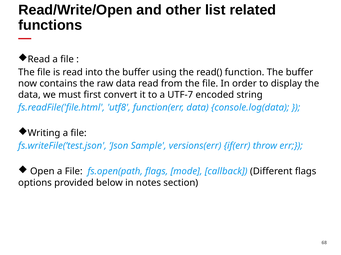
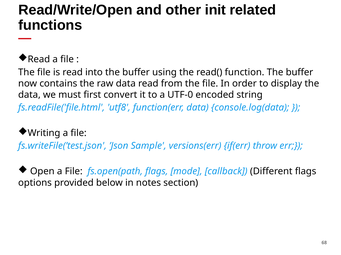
list: list -> init (215, 10)
UTF-7: UTF-7 -> UTF-0 (180, 95)
